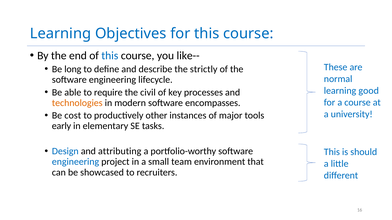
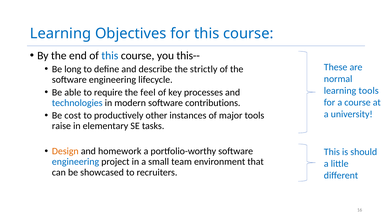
like--: like-- -> this-- (188, 56)
learning good: good -> tools (369, 91)
civil: civil -> feel (148, 92)
technologies colour: orange -> blue (77, 103)
encompasses: encompasses -> contributions (213, 103)
early: early -> raise (61, 126)
Design colour: blue -> orange (65, 152)
attributing: attributing -> homework (120, 152)
